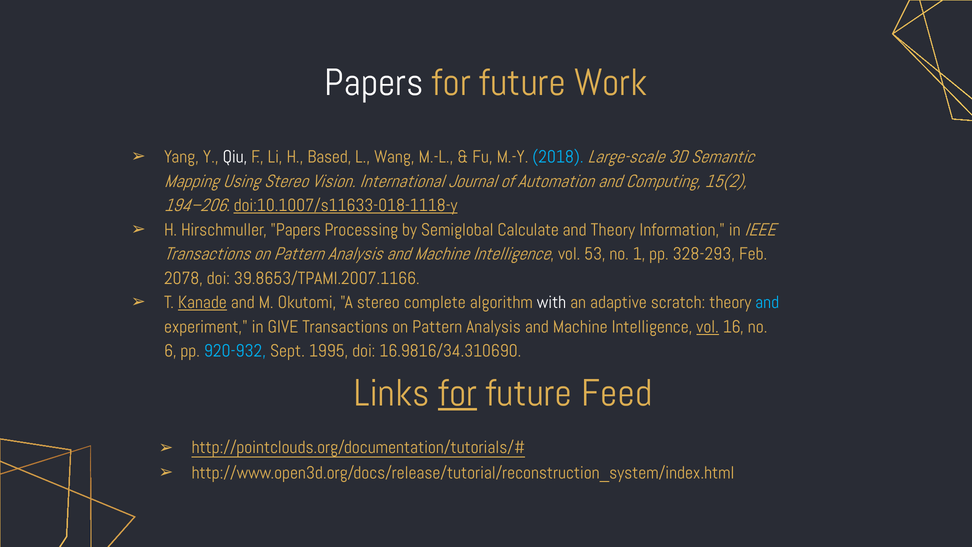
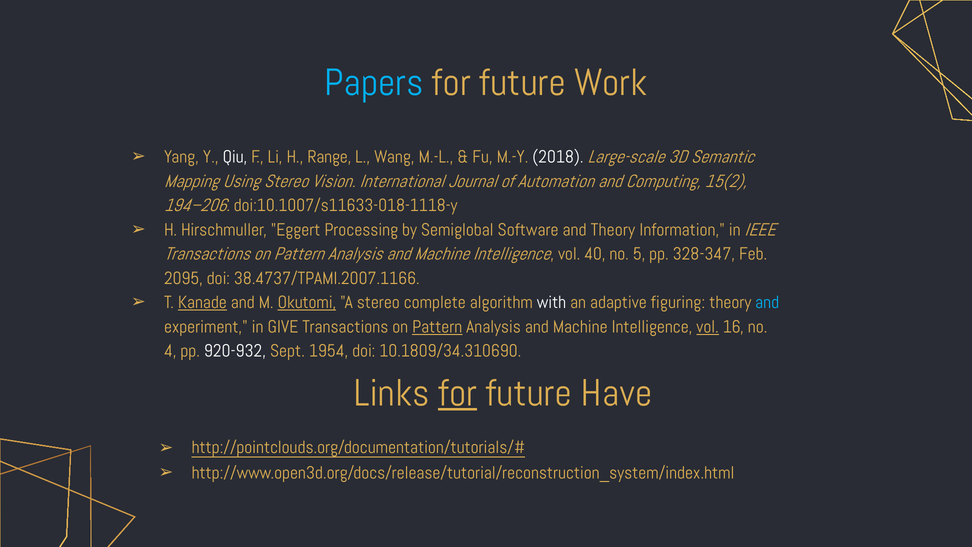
Papers colour: white -> light blue (374, 83)
Based: Based -> Range (329, 157)
2018 colour: light blue -> white (558, 157)
doi:10.1007/s11633-018-1118-y underline: present -> none (346, 205)
Hirschmuller Papers: Papers -> Eggert (296, 230)
Calculate: Calculate -> Software (528, 230)
53: 53 -> 40 (595, 254)
1: 1 -> 5 (639, 254)
328-293: 328-293 -> 328-347 (704, 254)
2078: 2078 -> 2095 (183, 278)
39.8653/TPAMI.2007.1166: 39.8653/TPAMI.2007.1166 -> 38.4737/TPAMI.2007.1166 (327, 278)
Okutomi underline: none -> present (307, 302)
scratch: scratch -> figuring (678, 302)
Pattern underline: none -> present (437, 327)
6: 6 -> 4 (170, 351)
920-932 colour: light blue -> white (235, 351)
1995: 1995 -> 1954 (329, 351)
16.9816/34.310690: 16.9816/34.310690 -> 10.1809/34.310690 (450, 351)
Feed: Feed -> Have (617, 393)
